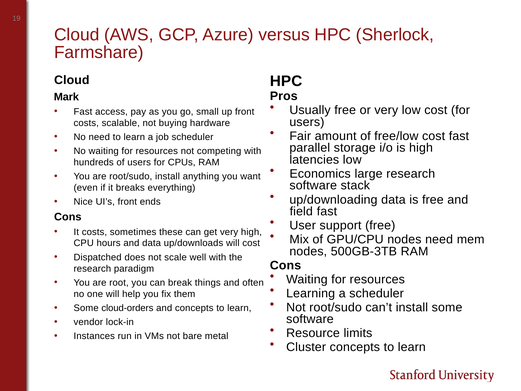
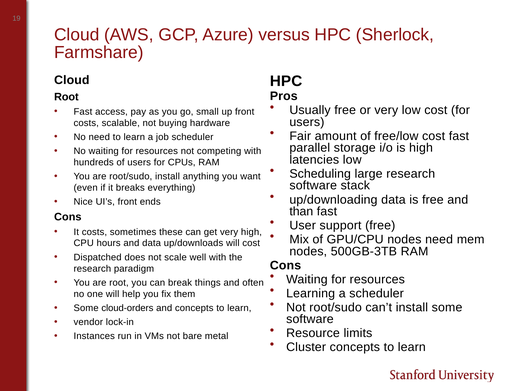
Mark: Mark -> Root (66, 97)
Economics: Economics -> Scheduling (320, 174)
field: field -> than (301, 211)
